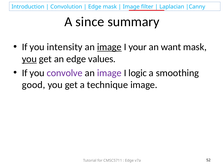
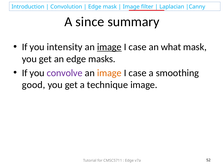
your: your -> case (138, 47)
want: want -> what (171, 47)
you underline: present -> none (29, 59)
values: values -> masks (102, 59)
image colour: purple -> orange (109, 73)
logic: logic -> case (138, 73)
